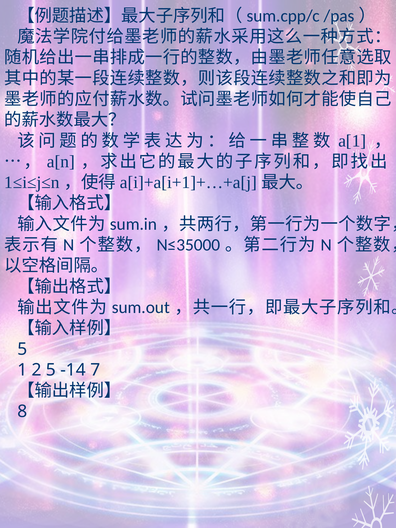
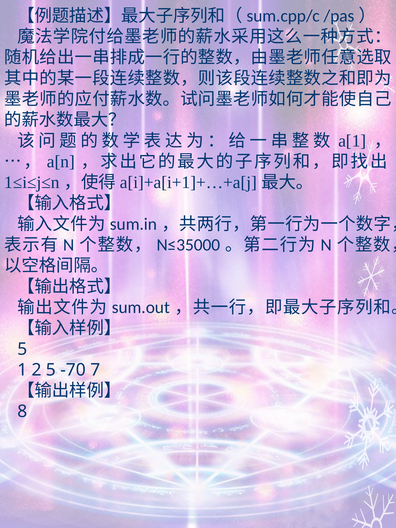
-14: -14 -> -70 (73, 370)
